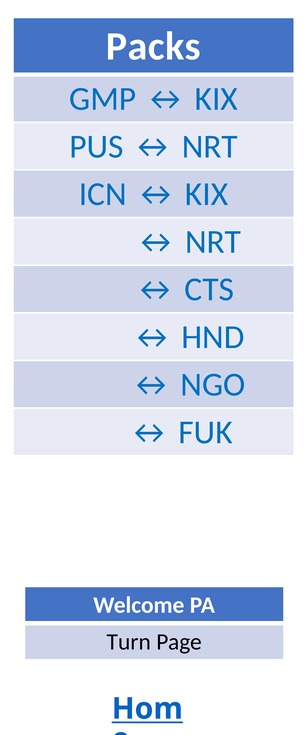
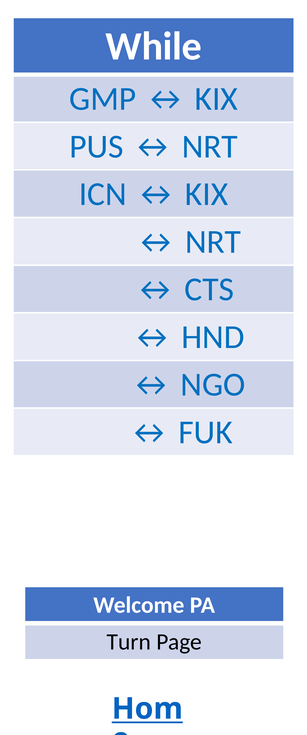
Packs: Packs -> While (154, 46)
